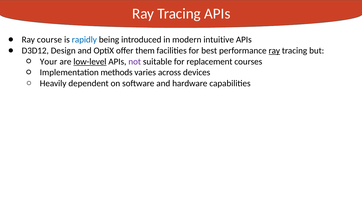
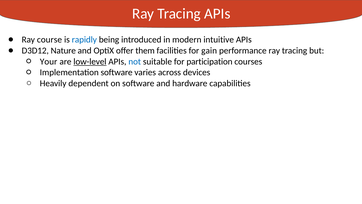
Design: Design -> Nature (63, 51)
best: best -> gain (209, 51)
ray underline: present -> none (274, 51)
not colour: purple -> blue (135, 61)
replacement: replacement -> participation (209, 61)
Implementation methods: methods -> software (117, 72)
